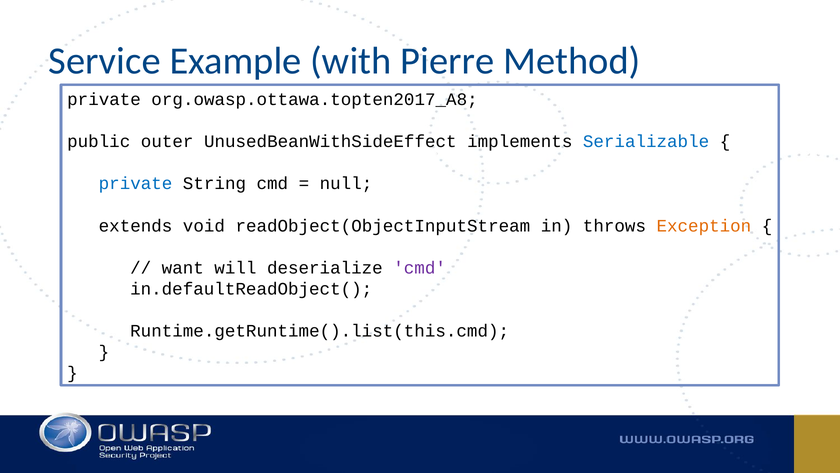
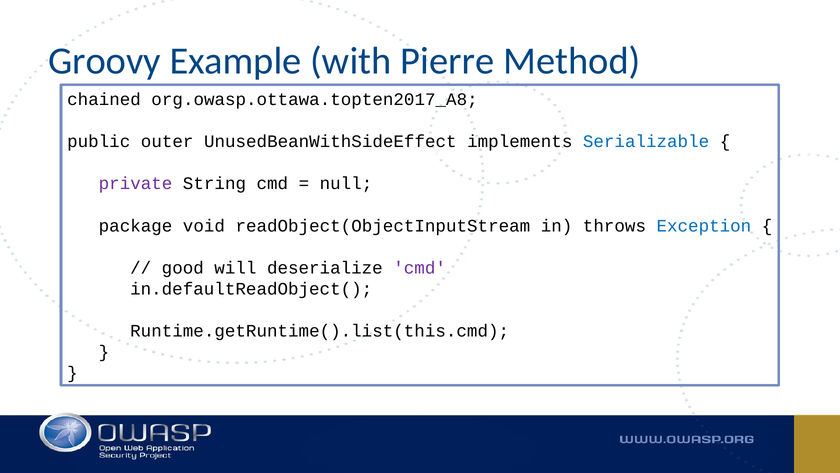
Service: Service -> Groovy (105, 61)
private: private -> chained (104, 99)
private colour: blue -> purple (136, 183)
extends: extends -> package (136, 225)
Exception colour: orange -> blue (704, 225)
want: want -> good (183, 267)
